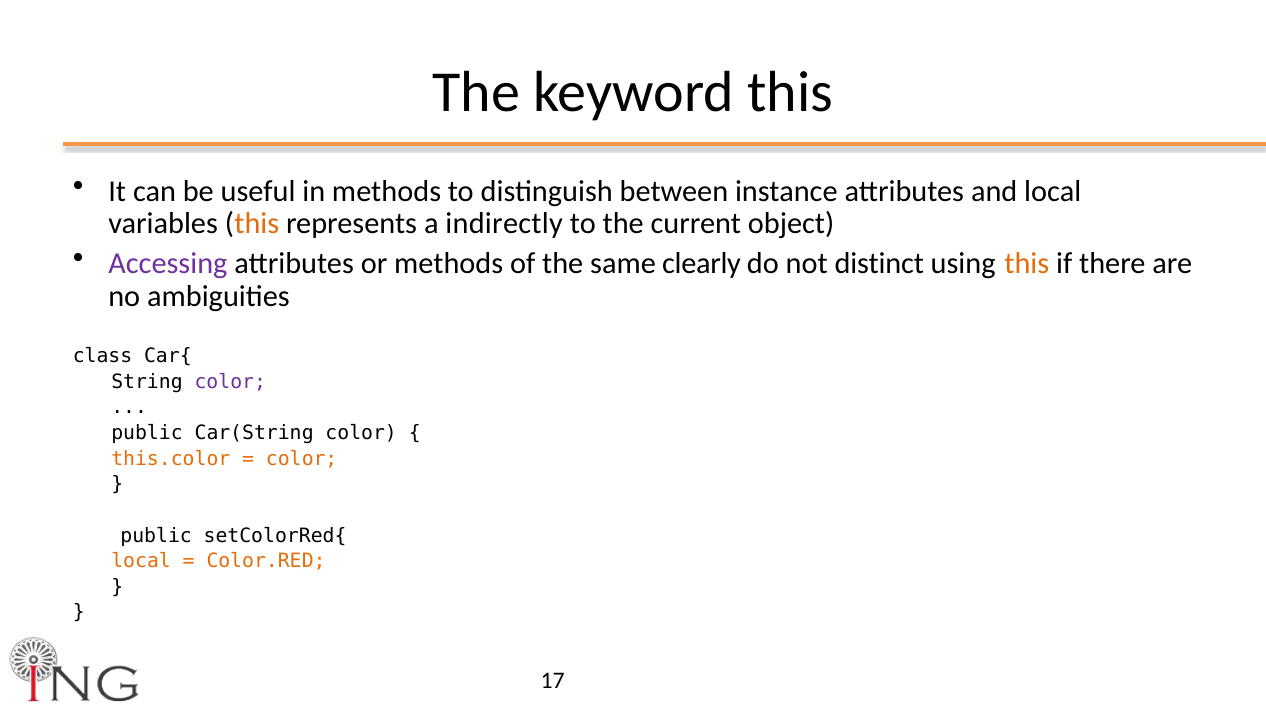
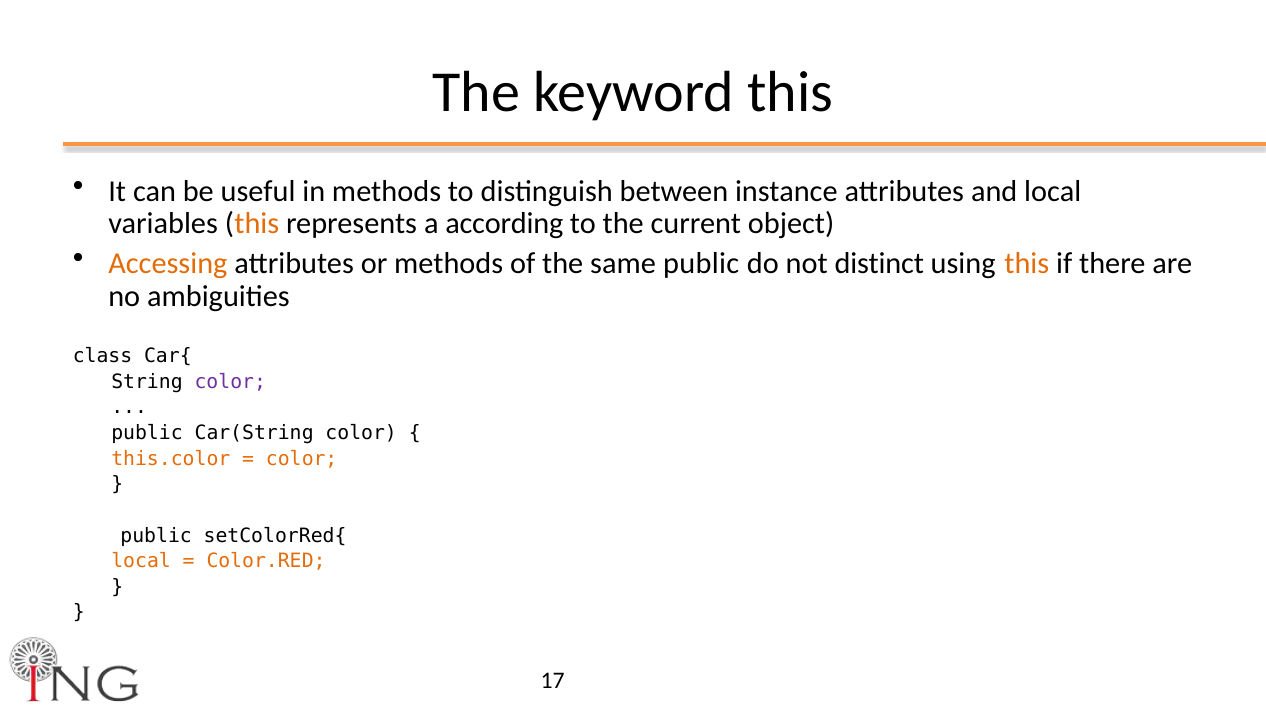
indirectly: indirectly -> according (504, 224)
Accessing colour: purple -> orange (168, 263)
same clearly: clearly -> public (701, 263)
